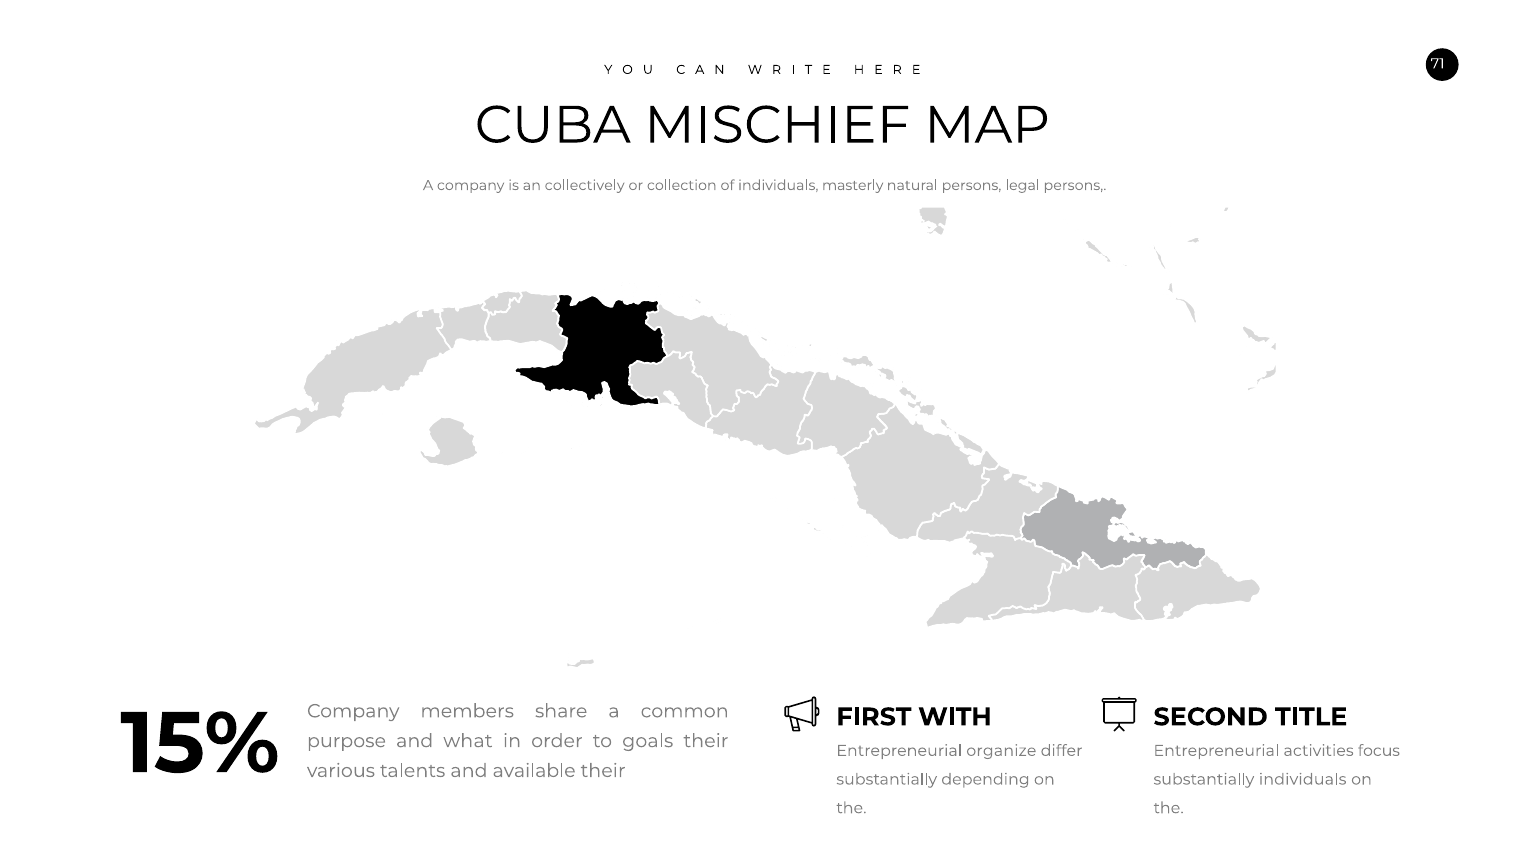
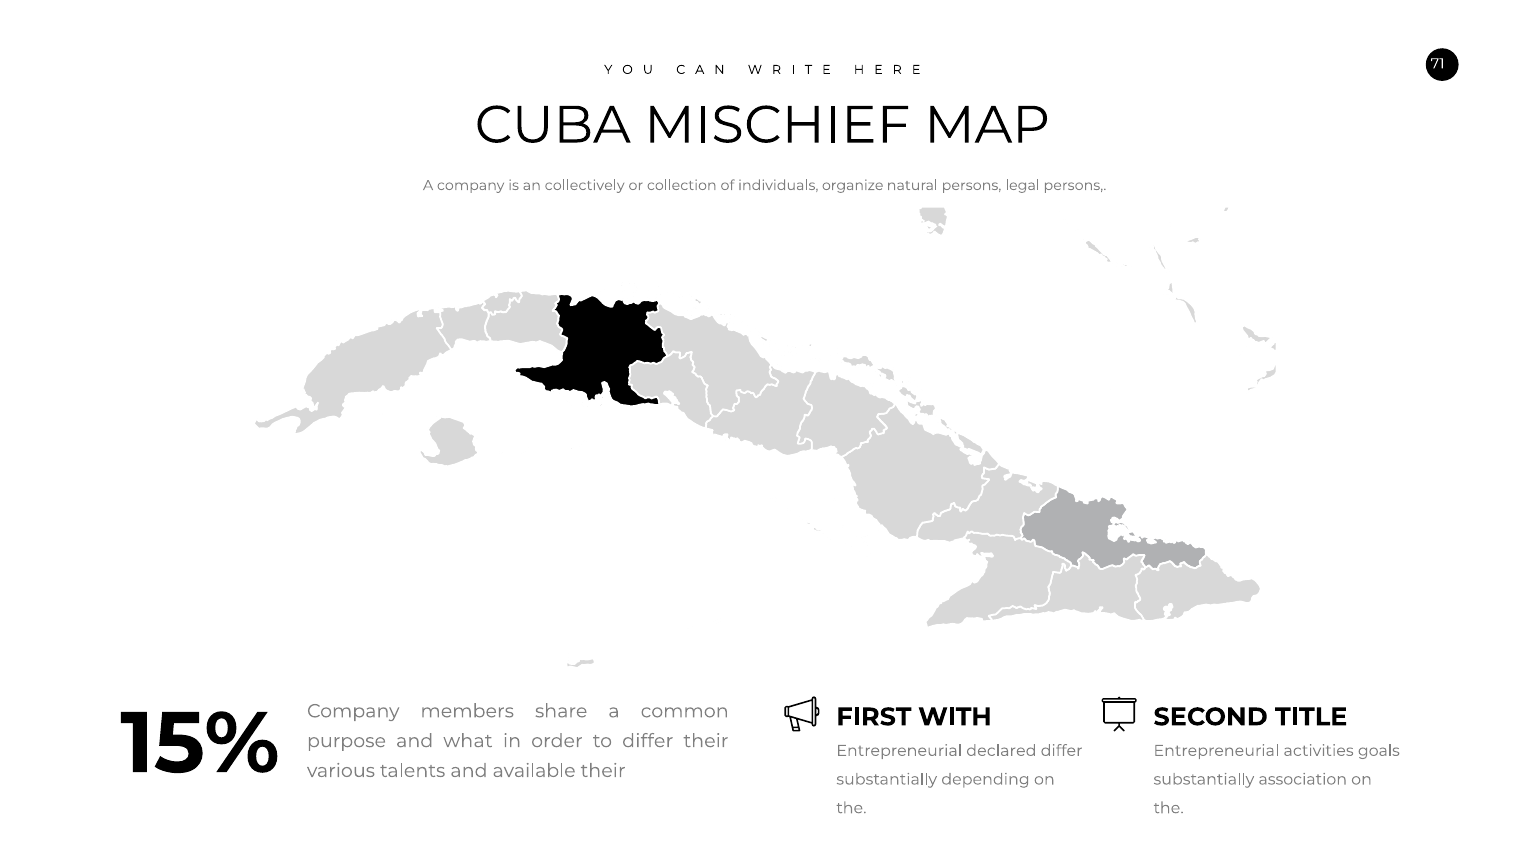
masterly: masterly -> organize (853, 185)
to goals: goals -> differ (648, 741)
organize: organize -> declared (1001, 751)
focus: focus -> goals (1379, 751)
substantially individuals: individuals -> association (1303, 780)
